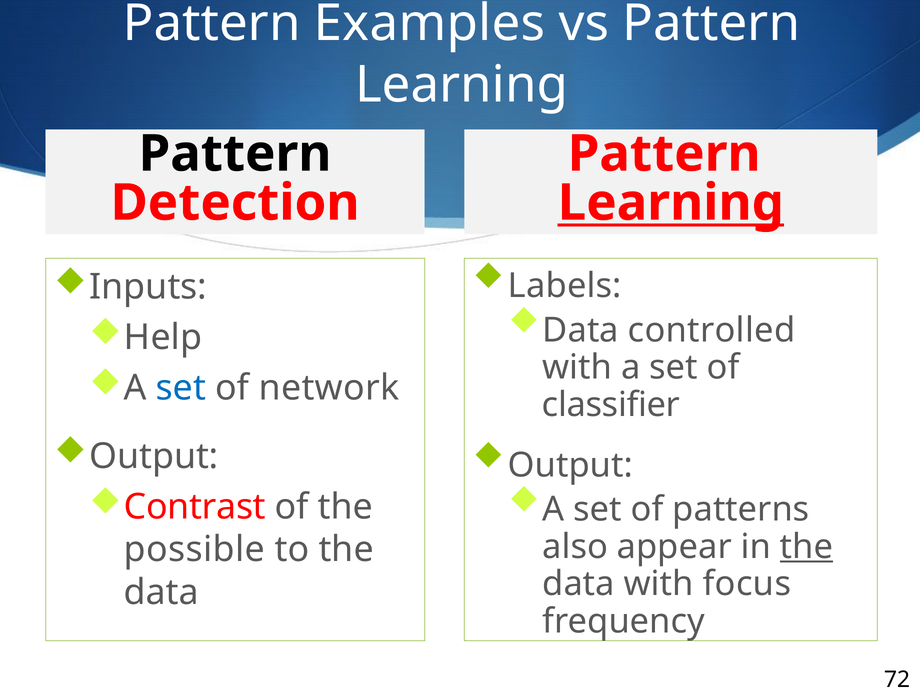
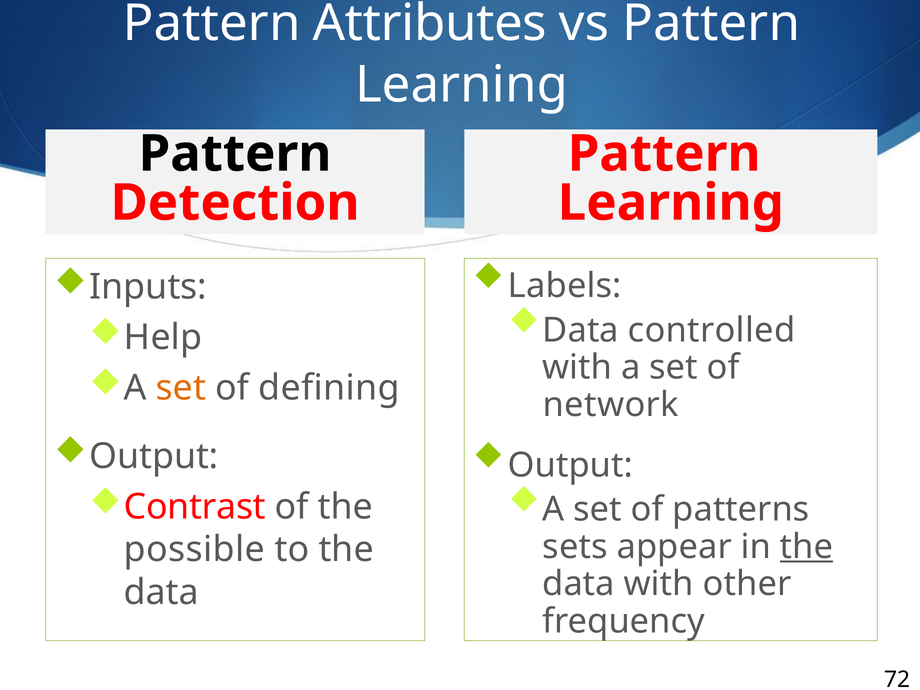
Examples: Examples -> Attributes (430, 23)
Learning underline: present -> none (671, 203)
set colour: blue -> orange (181, 388)
network: network -> defining (329, 388)
classifier: classifier -> network (611, 405)
also: also -> sets (575, 547)
focus: focus -> other (747, 584)
